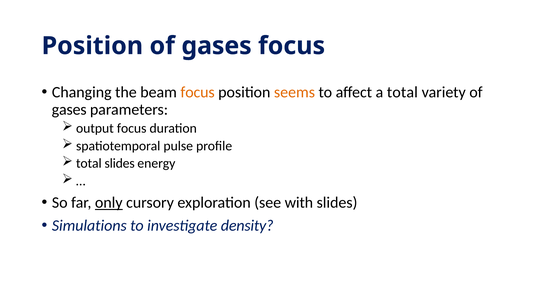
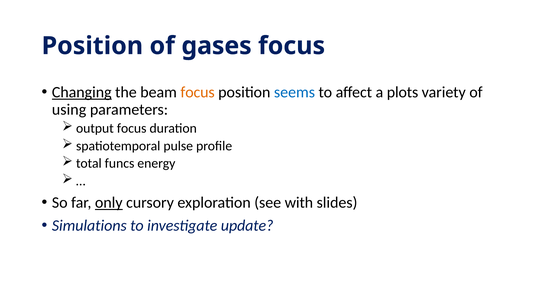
Changing underline: none -> present (82, 92)
seems colour: orange -> blue (294, 92)
a total: total -> plots (403, 92)
gases: gases -> using (69, 110)
total slides: slides -> funcs (120, 163)
density: density -> update (247, 226)
